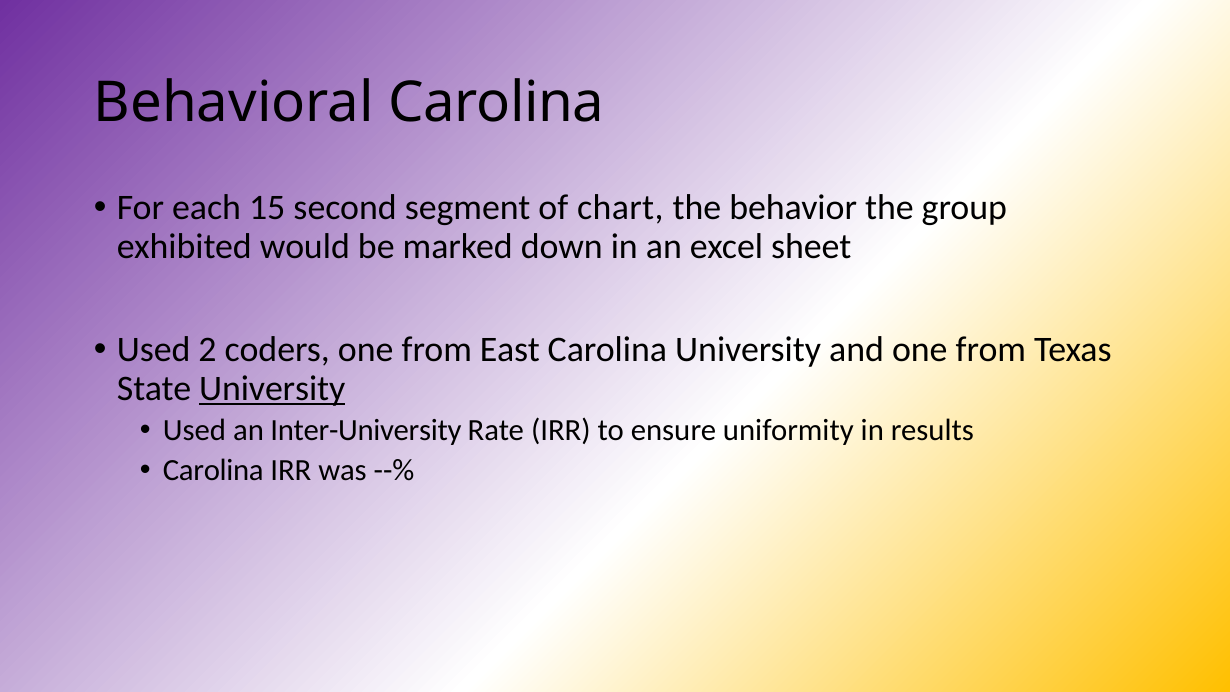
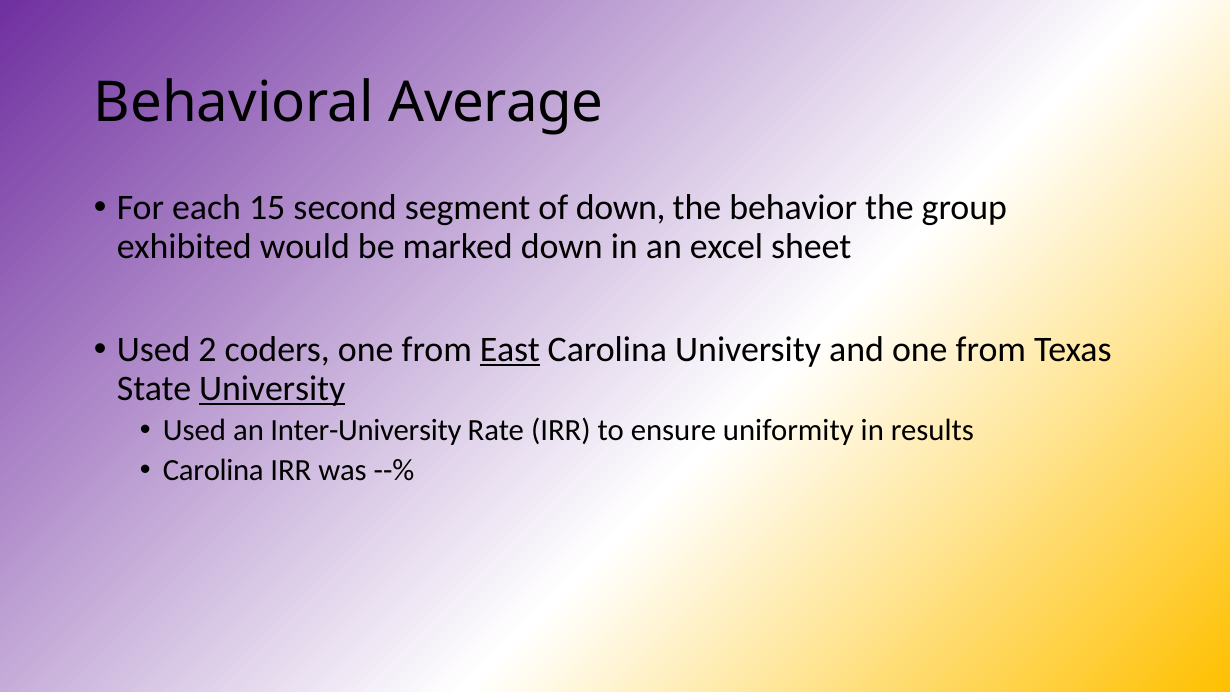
Behavioral Carolina: Carolina -> Average (496, 103)
of chart: chart -> down (621, 208)
East underline: none -> present (510, 350)
